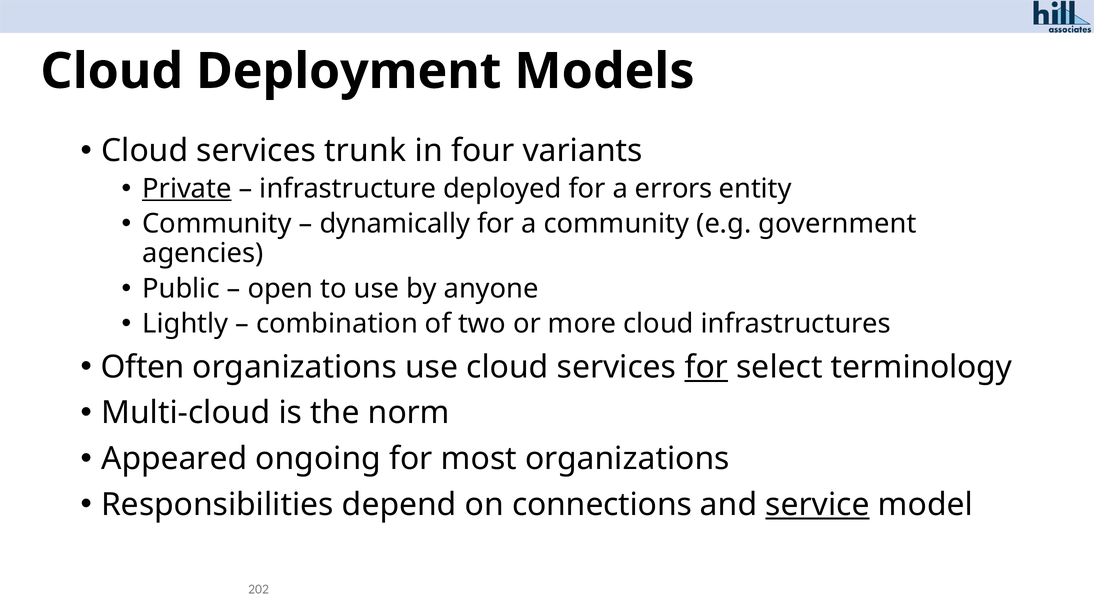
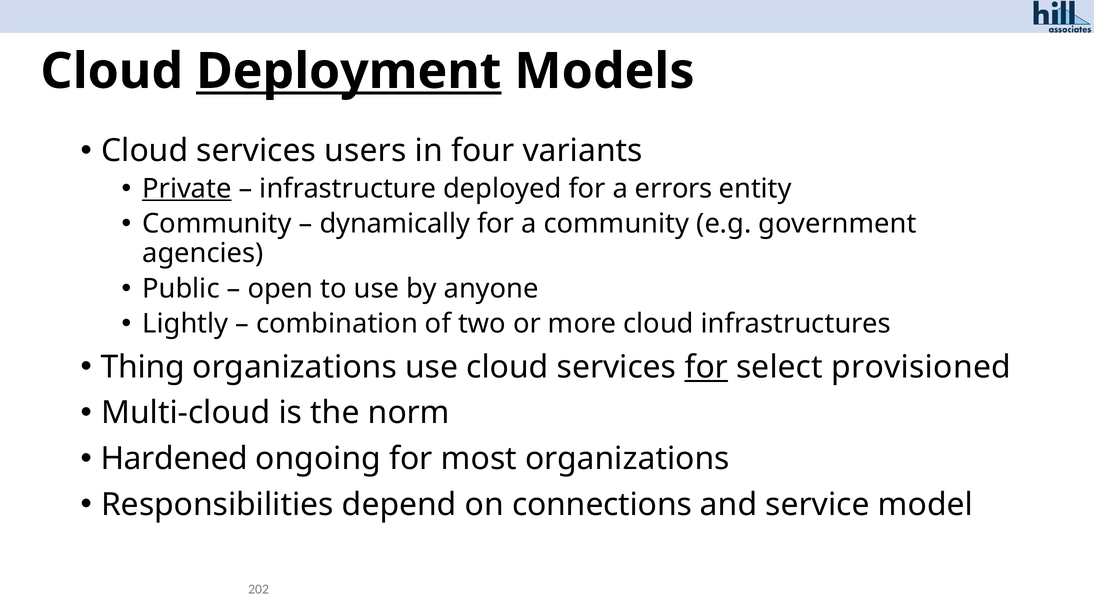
Deployment underline: none -> present (349, 71)
trunk: trunk -> users (365, 151)
Often: Often -> Thing (143, 367)
terminology: terminology -> provisioned (921, 367)
Appeared: Appeared -> Hardened (174, 459)
service underline: present -> none (818, 505)
